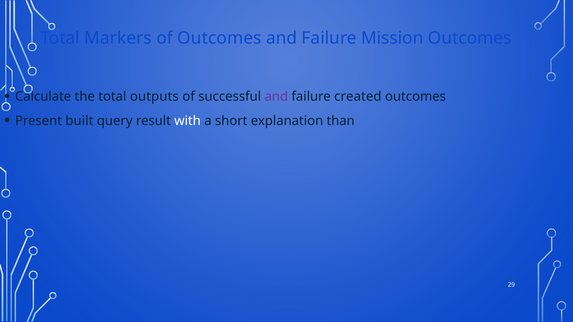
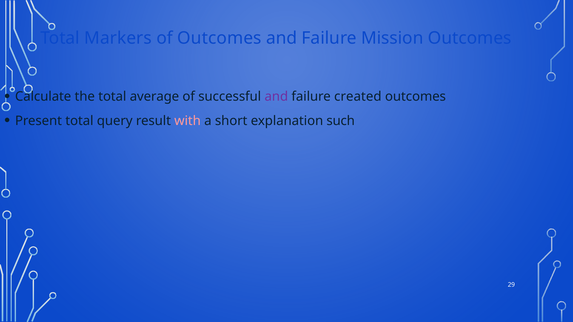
outputs: outputs -> average (154, 97)
Present built: built -> total (79, 121)
with colour: white -> pink (188, 121)
than: than -> such (341, 121)
